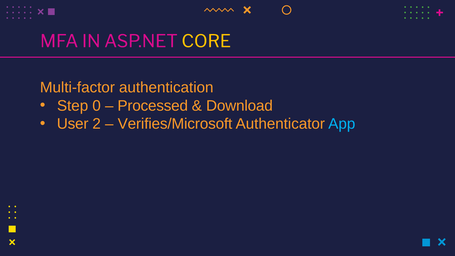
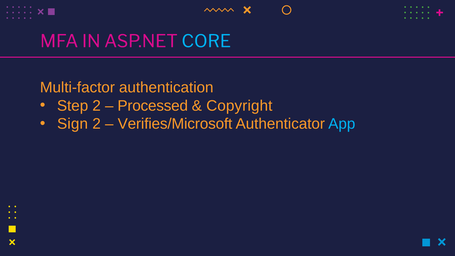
CORE colour: yellow -> light blue (206, 41)
Step 0: 0 -> 2 (97, 106)
Download: Download -> Copyright (239, 106)
User: User -> Sign (73, 124)
